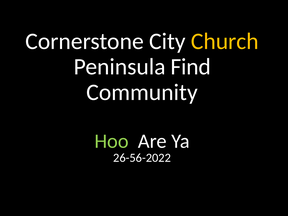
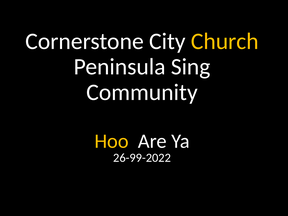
Find: Find -> Sing (191, 67)
Hoo colour: light green -> yellow (112, 141)
26-56-2022: 26-56-2022 -> 26-99-2022 (142, 158)
